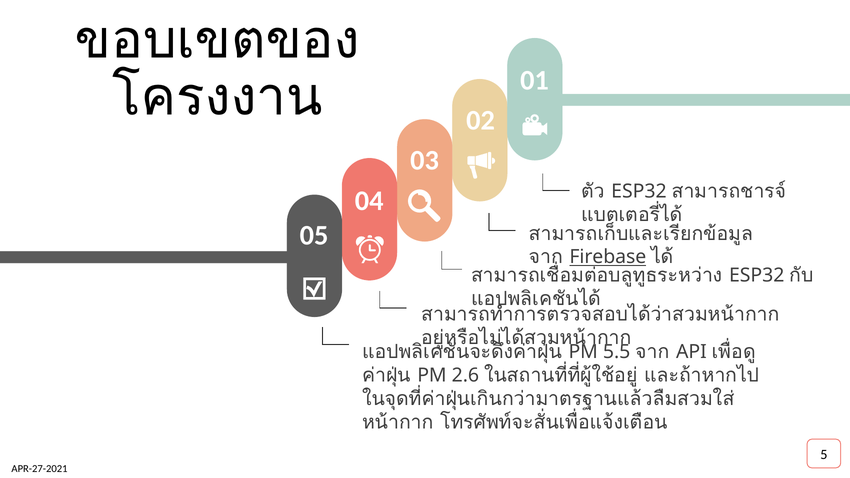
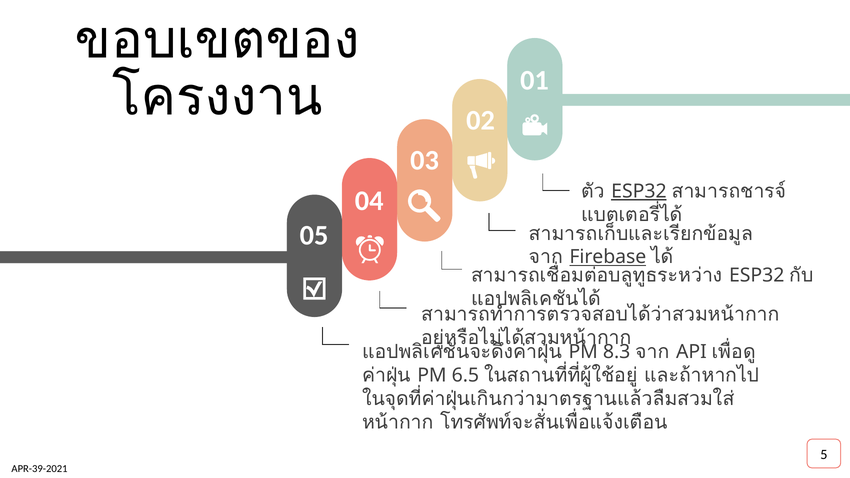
ESP32 underline: none -> present (639, 191)
5.5: 5.5 -> 8.3 (617, 352)
2.6: 2.6 -> 6.5 (465, 376)
APR-27-2021: APR-27-2021 -> APR-39-2021 (40, 469)
